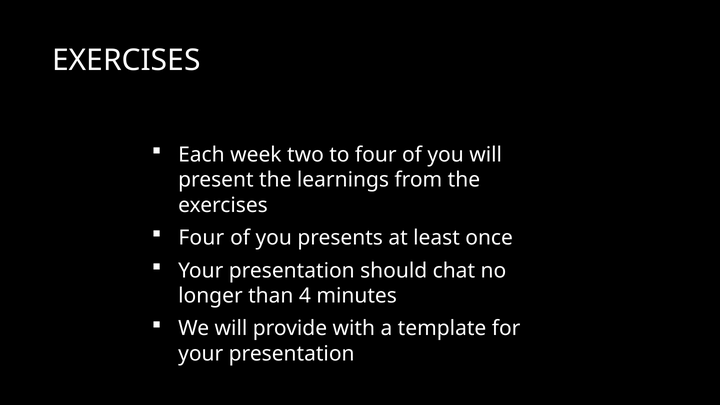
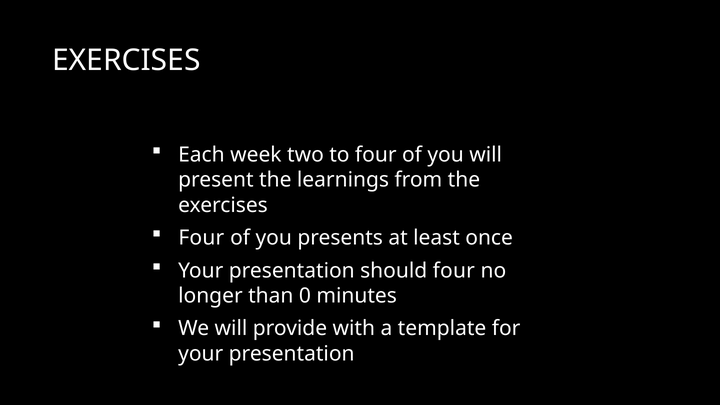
should chat: chat -> four (454, 271)
4: 4 -> 0 (305, 296)
